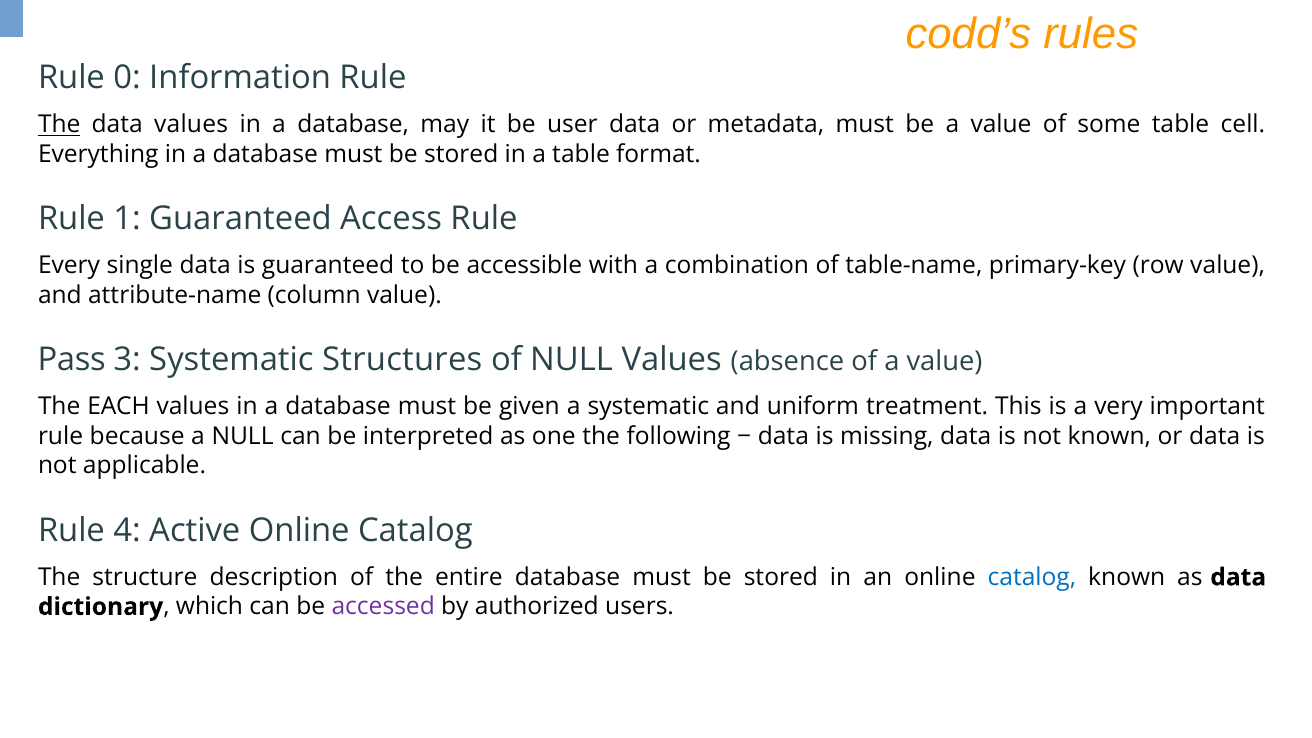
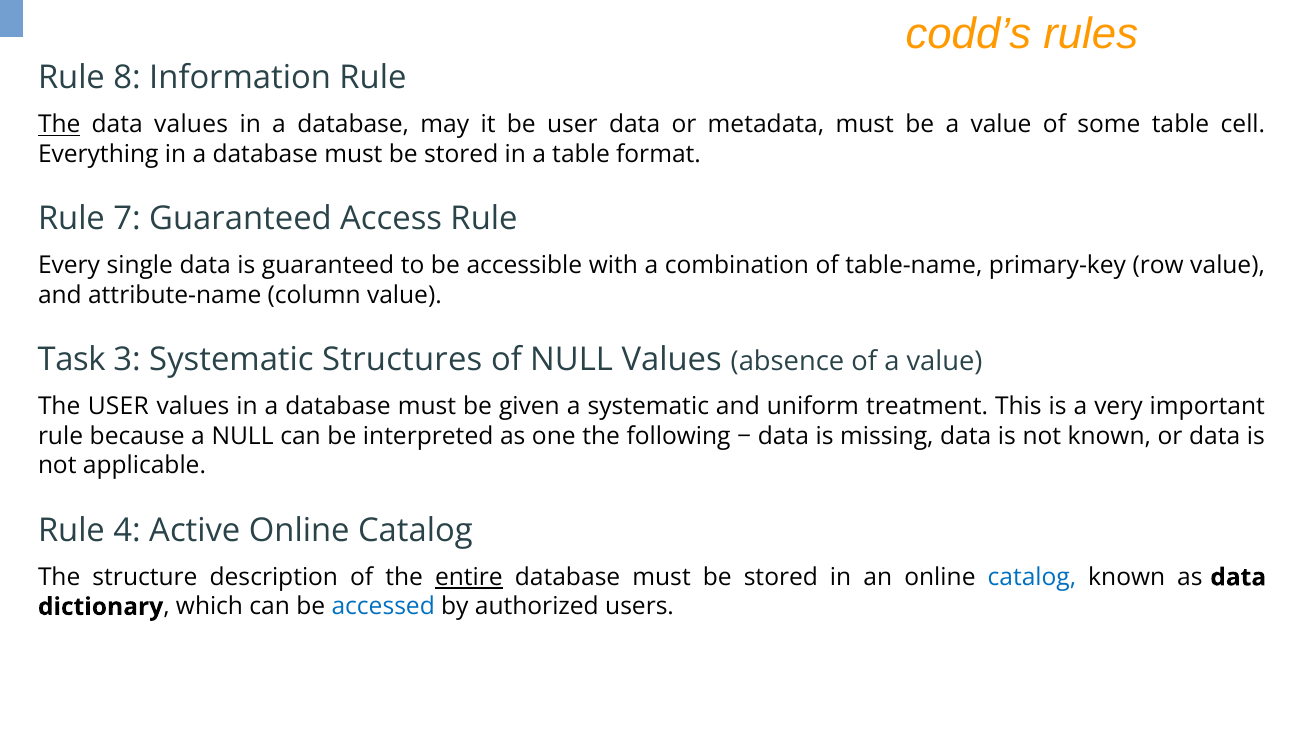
0: 0 -> 8 (127, 78)
1: 1 -> 7 (127, 219)
Pass: Pass -> Task (72, 360)
The EACH: EACH -> USER (118, 407)
entire underline: none -> present (469, 577)
accessed colour: purple -> blue (383, 607)
